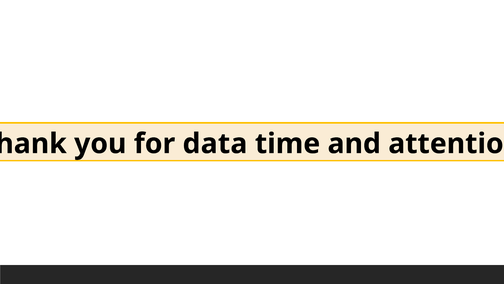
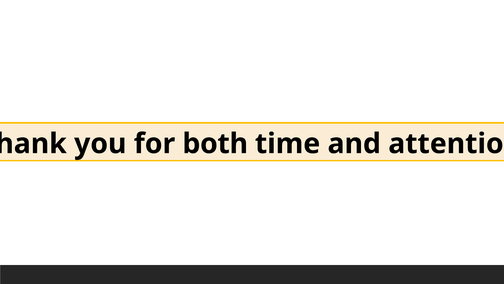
data: data -> both (215, 144)
